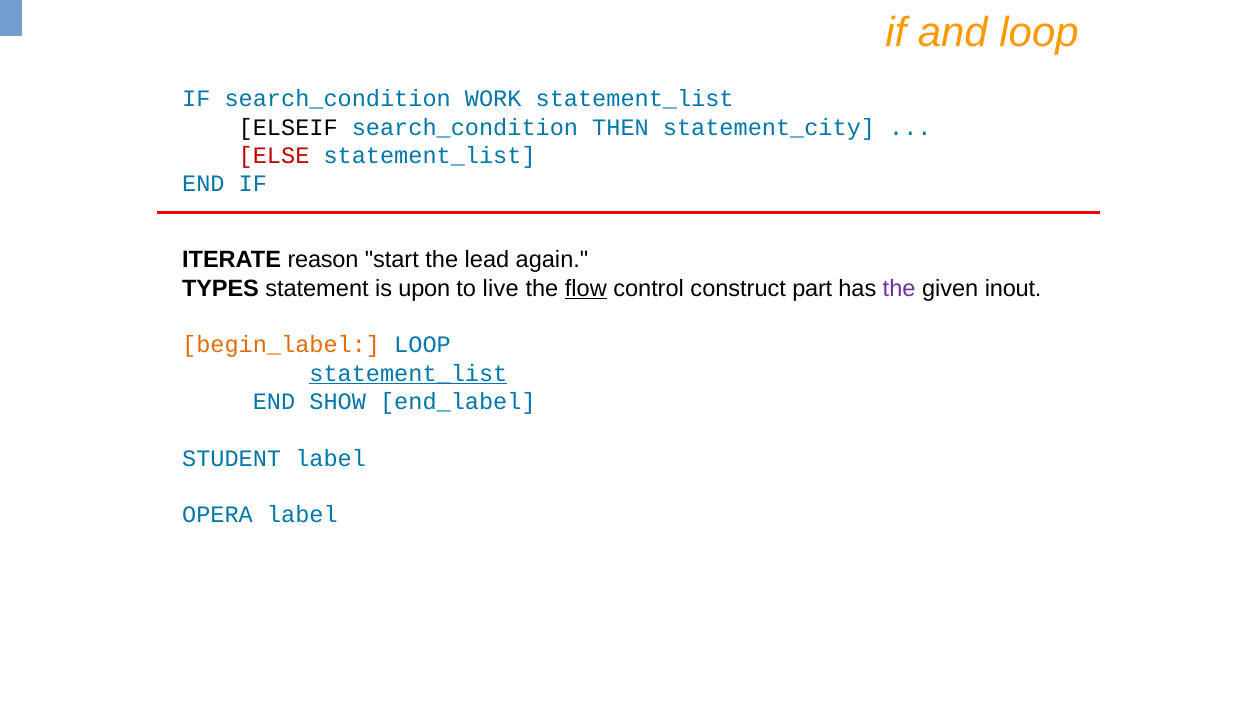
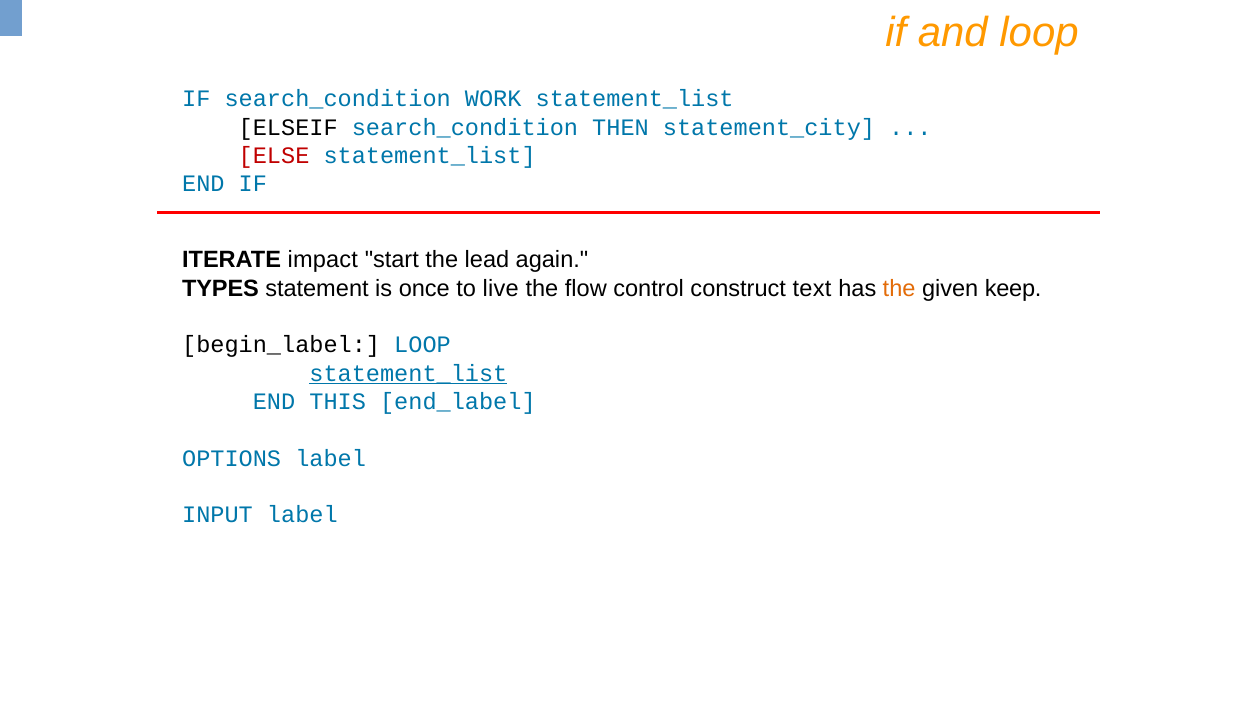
reason: reason -> impact (323, 260)
upon: upon -> once (424, 288)
flow underline: present -> none (586, 288)
part: part -> text (812, 288)
the colour: purple -> orange (899, 288)
inout: inout -> keep (1013, 288)
begin_label colour: orange -> black (281, 345)
SHOW: SHOW -> THIS (338, 402)
STUDENT: STUDENT -> OPTIONS (232, 458)
OPERA: OPERA -> INPUT (217, 515)
